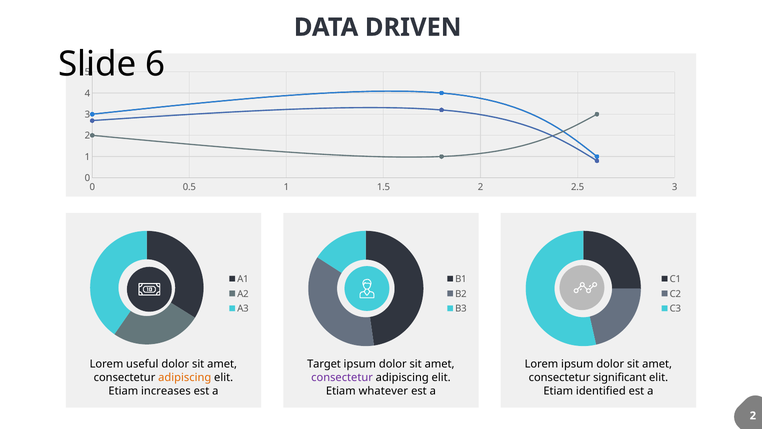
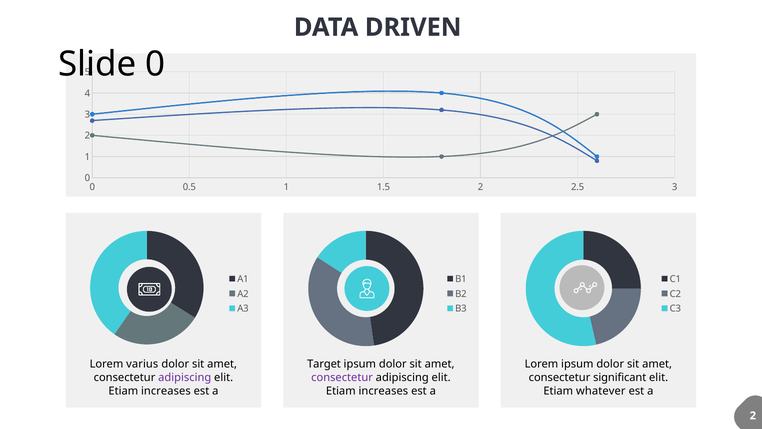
6: 6 -> 0 (155, 64)
useful: useful -> varius (142, 364)
adipiscing colour: orange -> purple (185, 377)
whatever: whatever -> increases (383, 391)
identified: identified -> whatever (601, 391)
